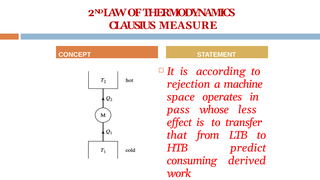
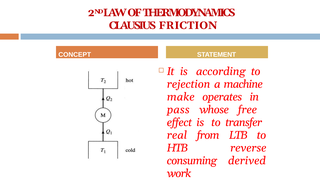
MEASURE: MEASURE -> FRICTION (188, 25)
space: space -> make (181, 97)
less: less -> free (247, 110)
that: that -> real (177, 135)
predict: predict -> reverse (248, 148)
